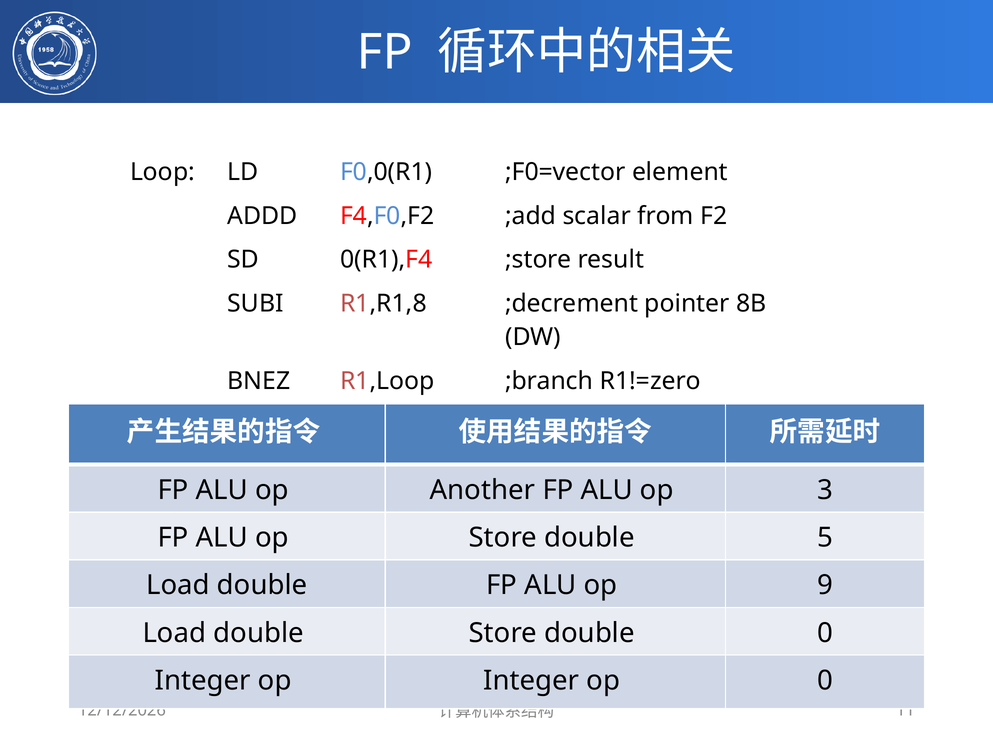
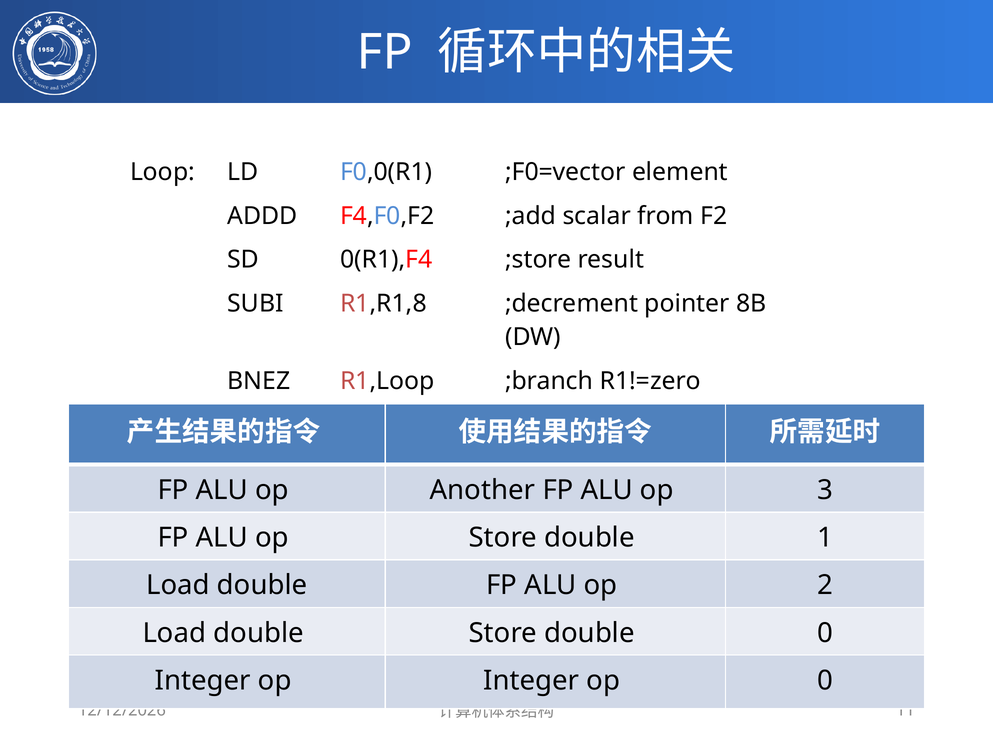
5: 5 -> 1 (825, 537)
9: 9 -> 2 (825, 585)
